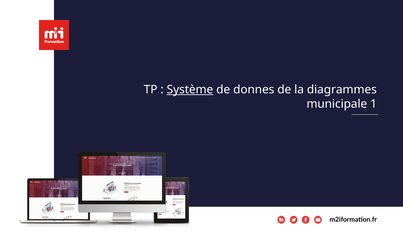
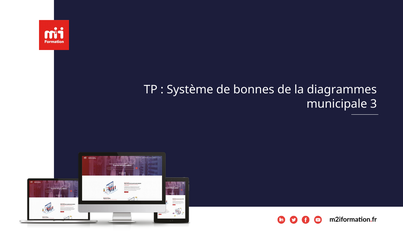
Système underline: present -> none (190, 90)
donnes: donnes -> bonnes (254, 90)
1: 1 -> 3 (374, 104)
